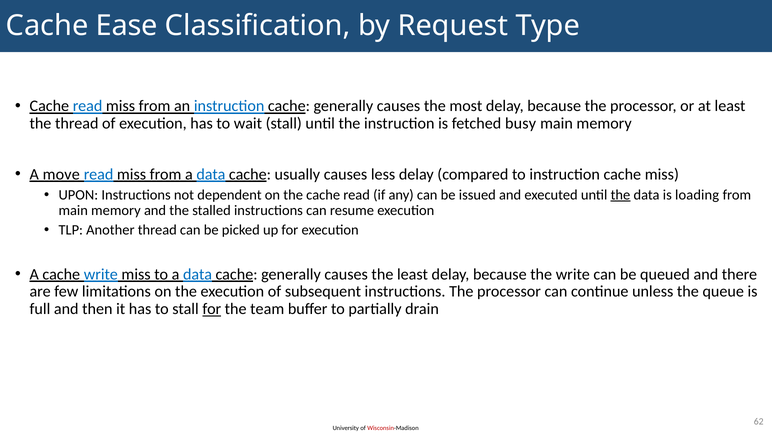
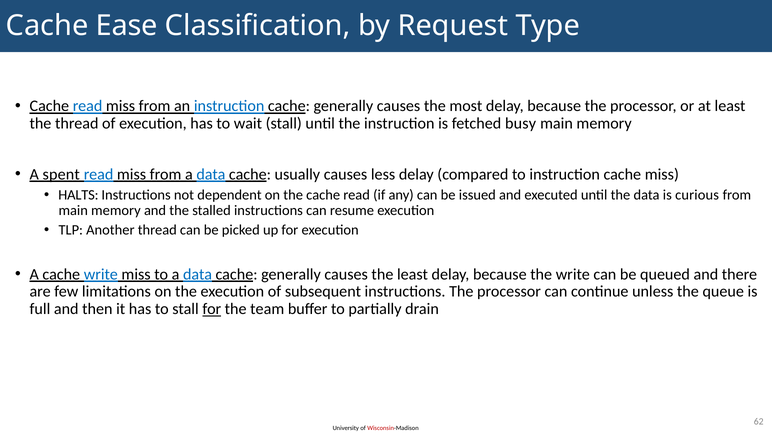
move: move -> spent (61, 174)
UPON: UPON -> HALTS (78, 195)
the underline: present -> none (620, 195)
loading: loading -> curious (697, 195)
